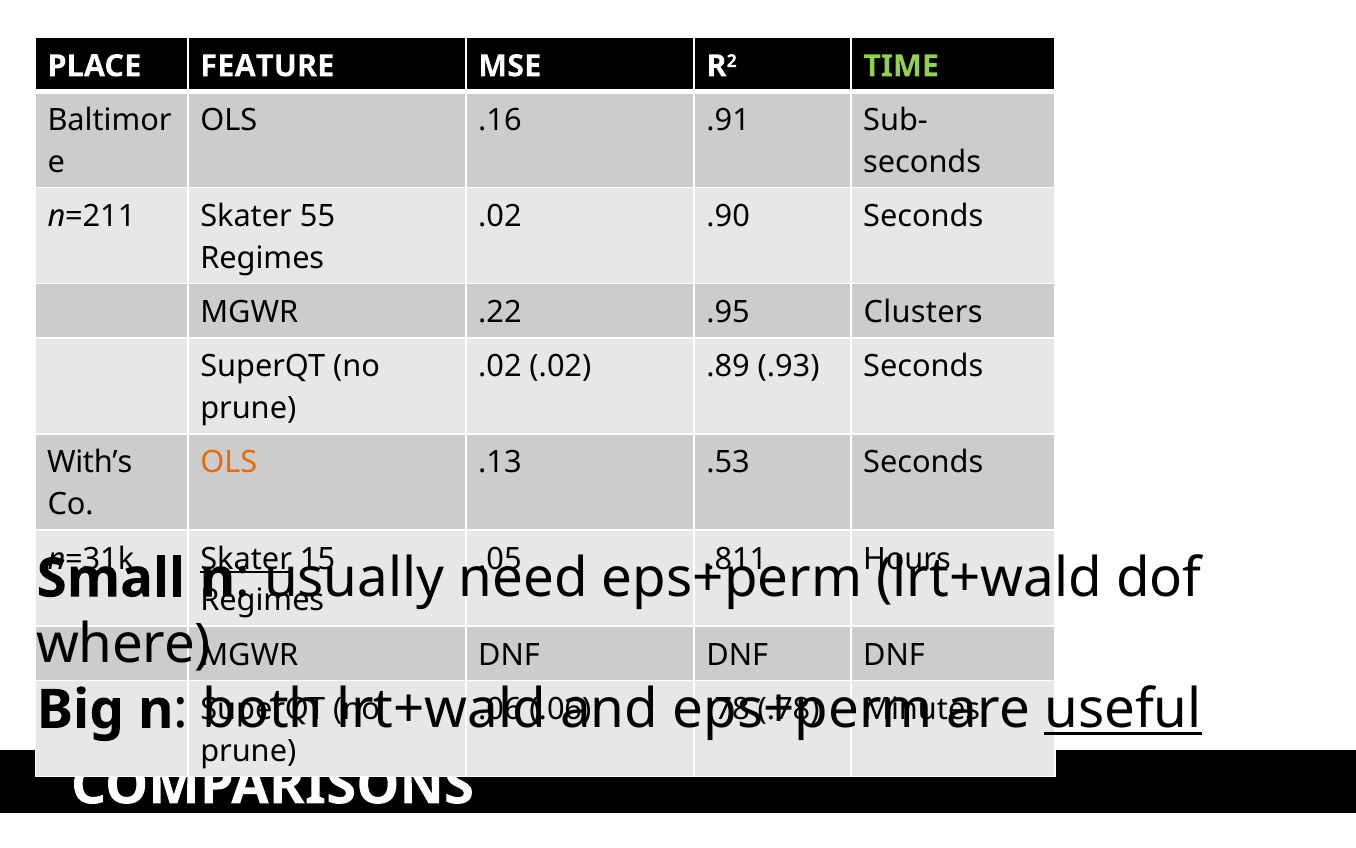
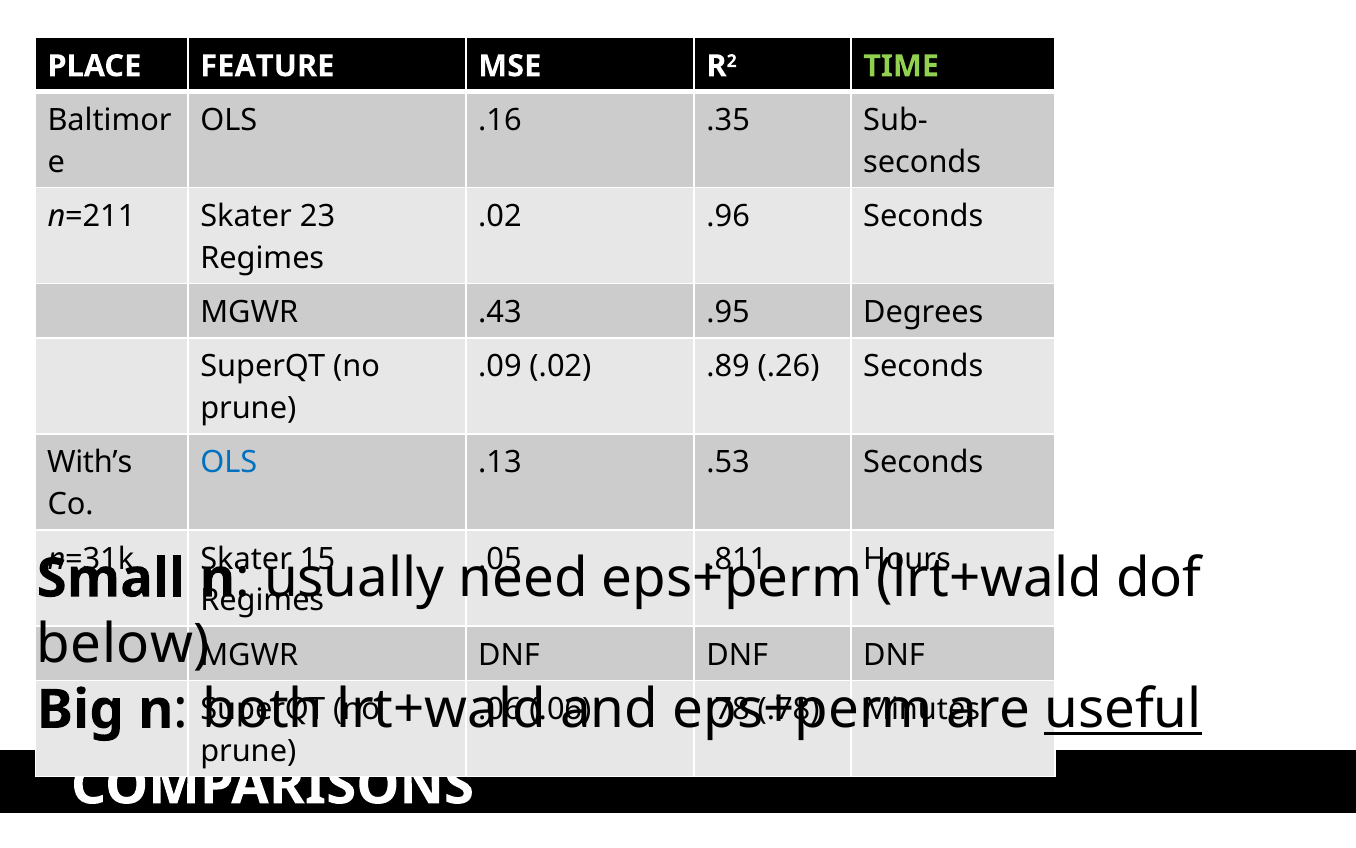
.91: .91 -> .35 (728, 120)
55: 55 -> 23 (318, 216)
.90: .90 -> .96 (728, 216)
.22: .22 -> .43 (500, 312)
Clusters: Clusters -> Degrees (923, 312)
.02: .02 -> .09 (500, 367)
.93: .93 -> .26 (789, 367)
OLS colour: orange -> blue (229, 463)
Skater underline: present -> none (246, 559)
where: where -> below (123, 644)
